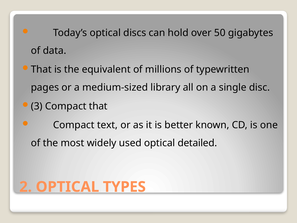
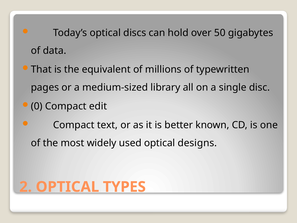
3: 3 -> 0 (37, 106)
Compact that: that -> edit (98, 106)
detailed: detailed -> designs (197, 143)
